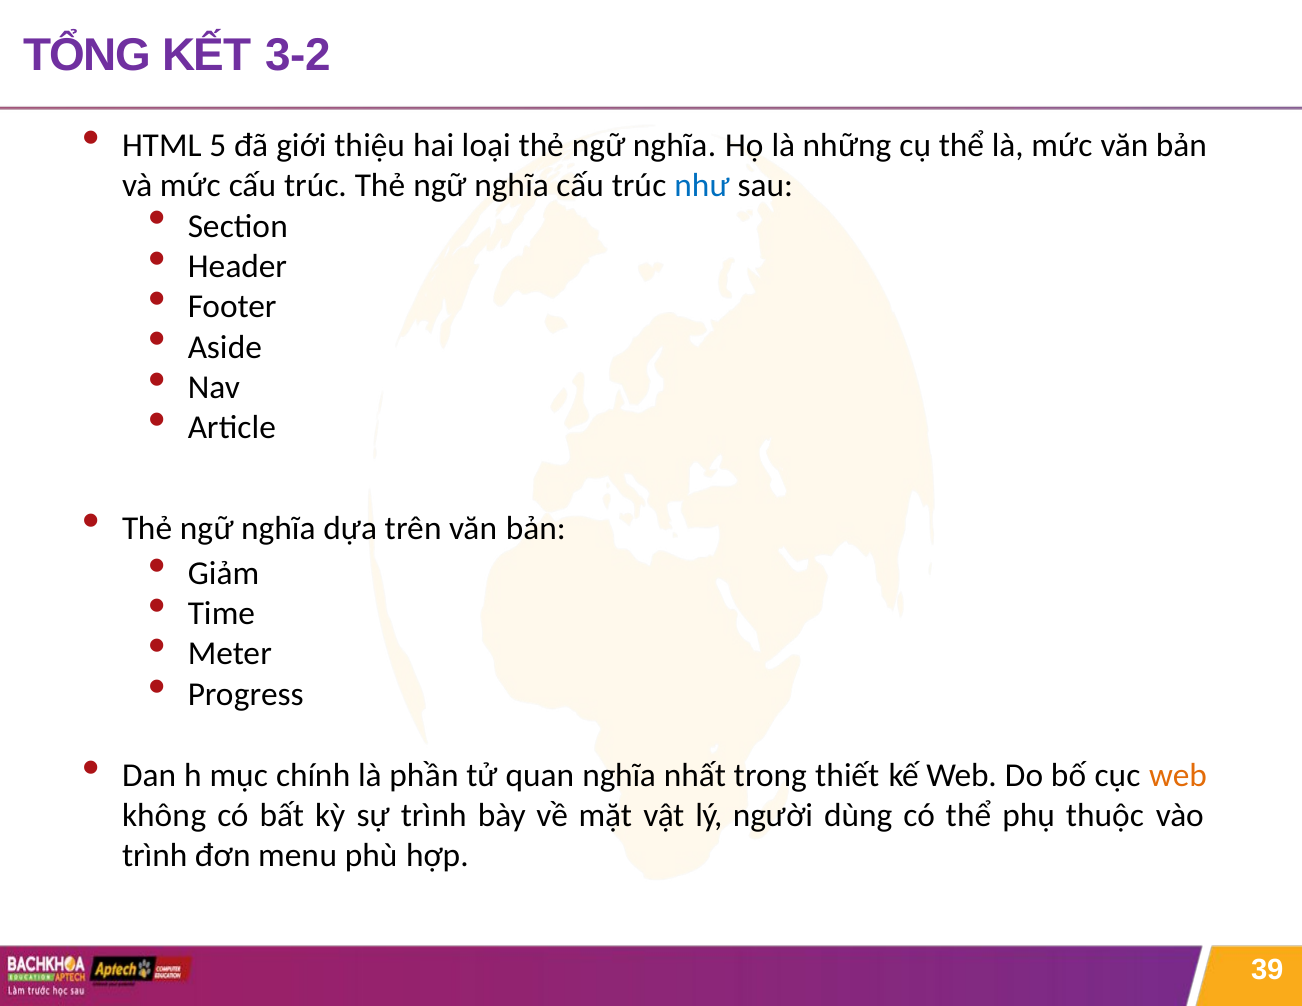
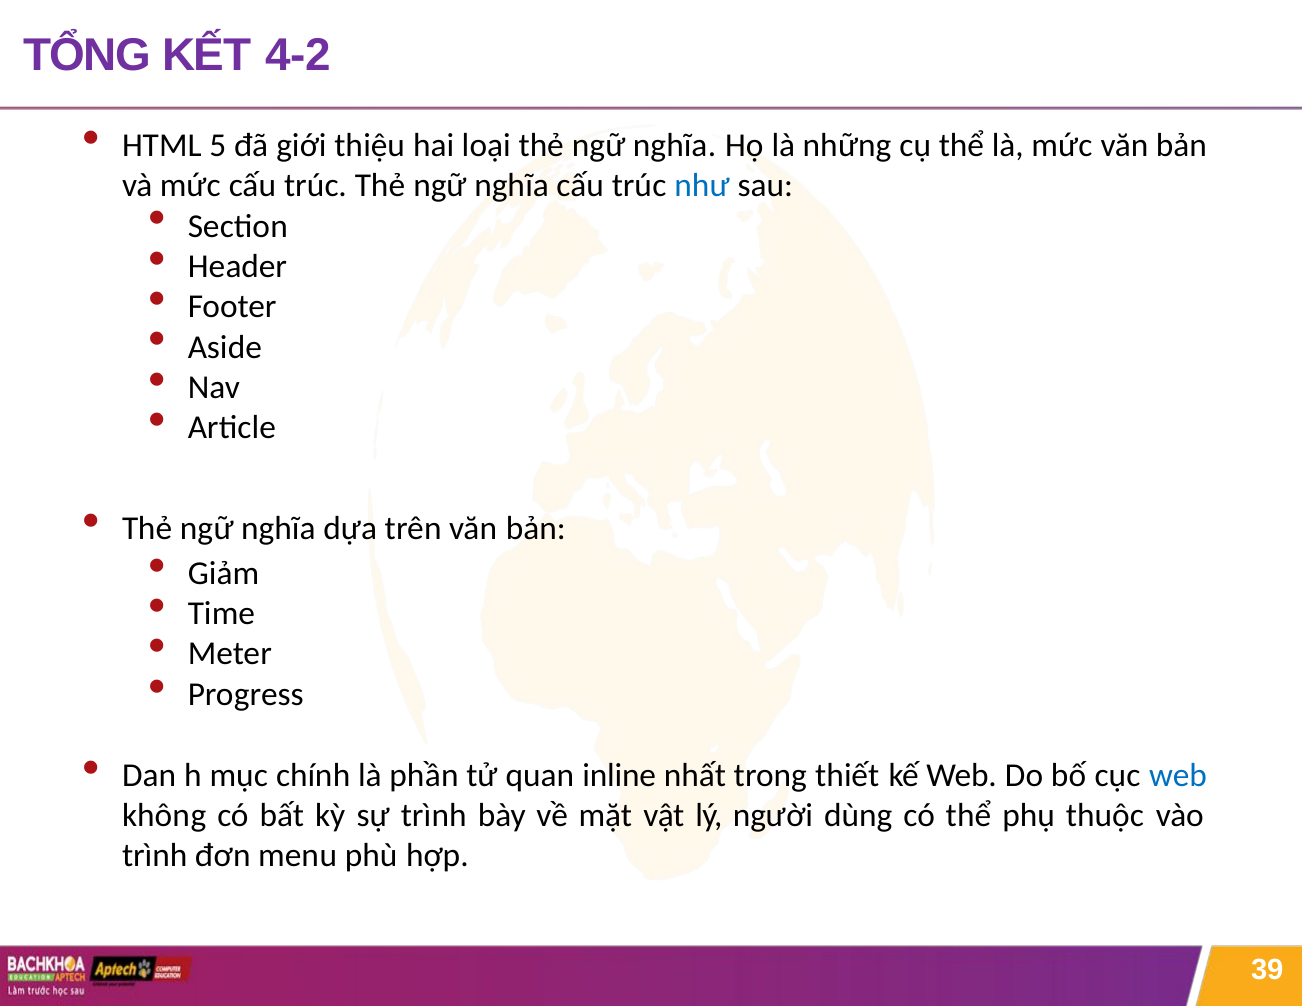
3-2: 3-2 -> 4-2 (298, 55)
quan nghĩa: nghĩa -> inline (619, 776)
web colour: orange -> blue (1178, 776)
